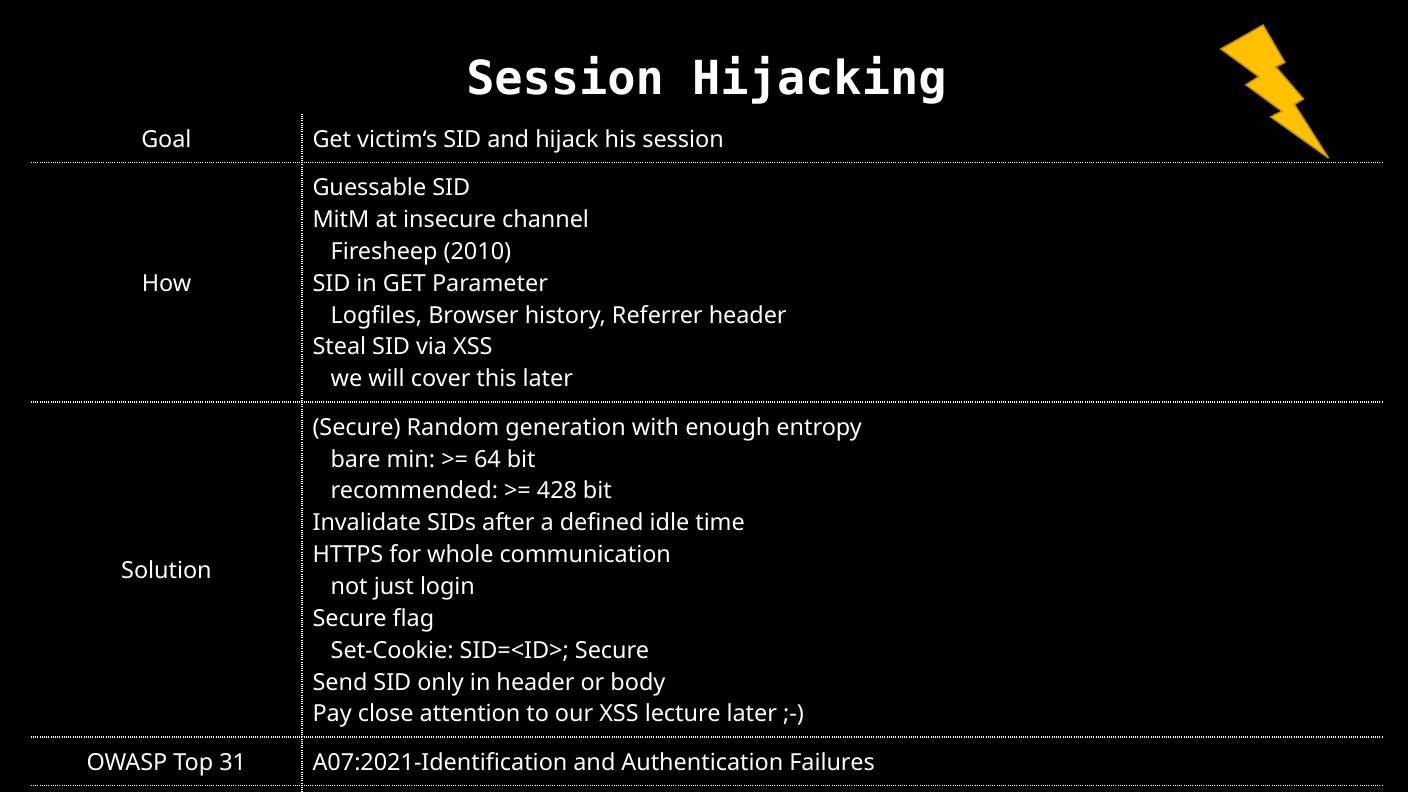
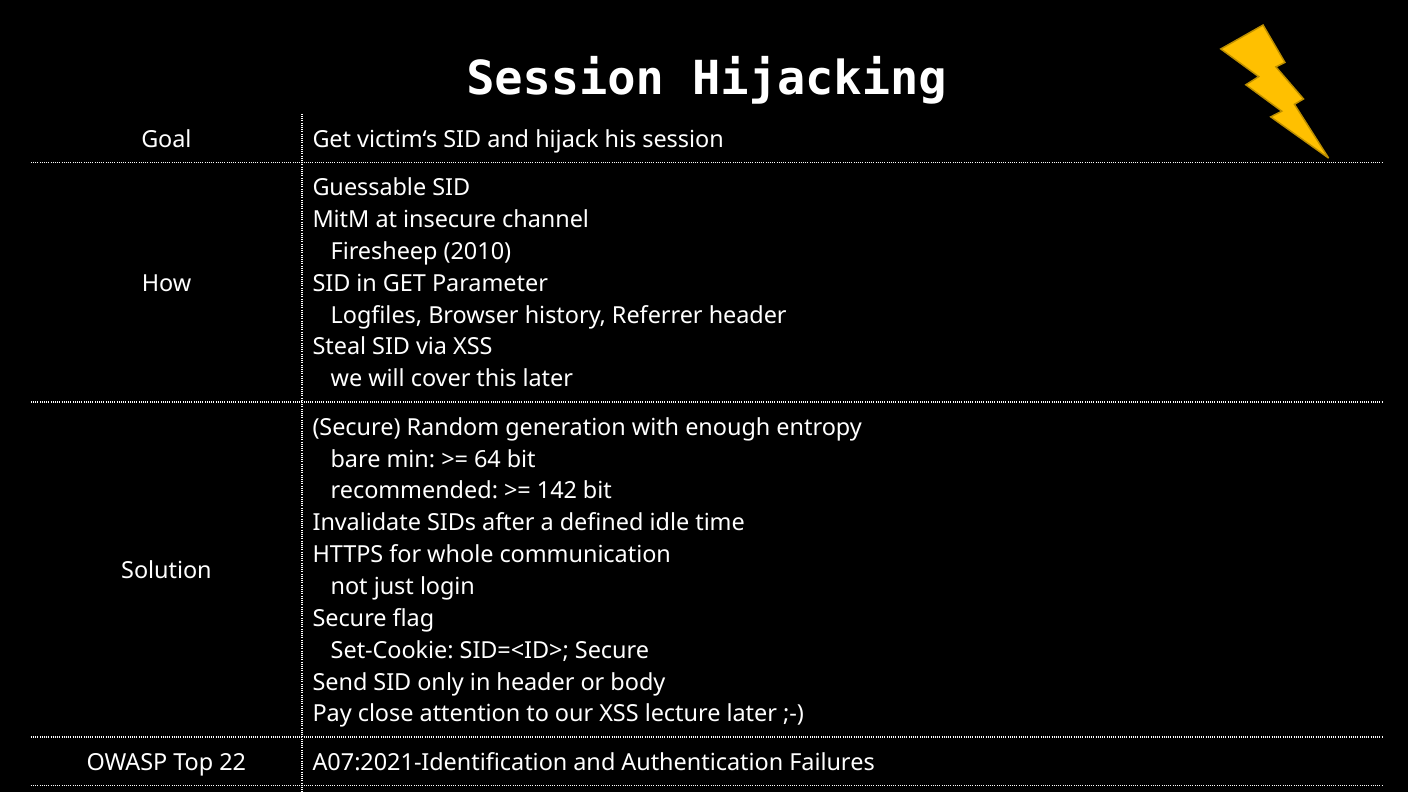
428: 428 -> 142 (557, 491)
31: 31 -> 22 (233, 763)
